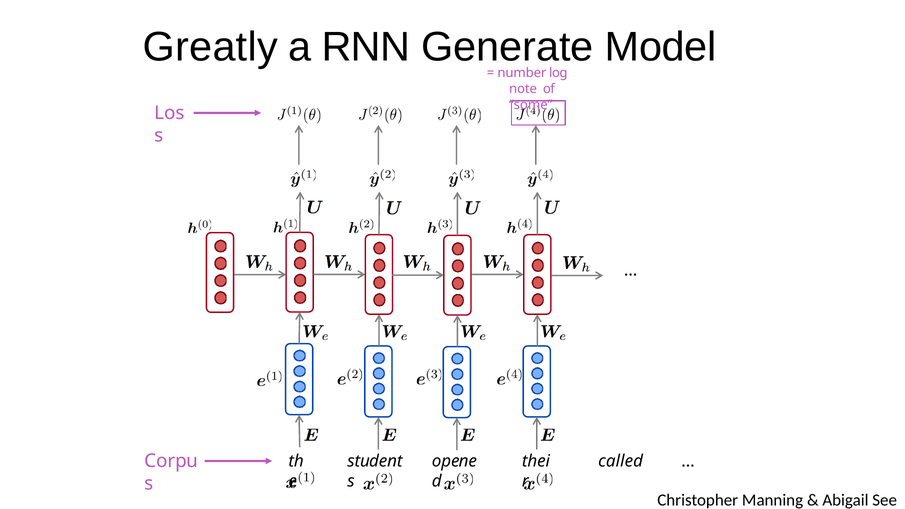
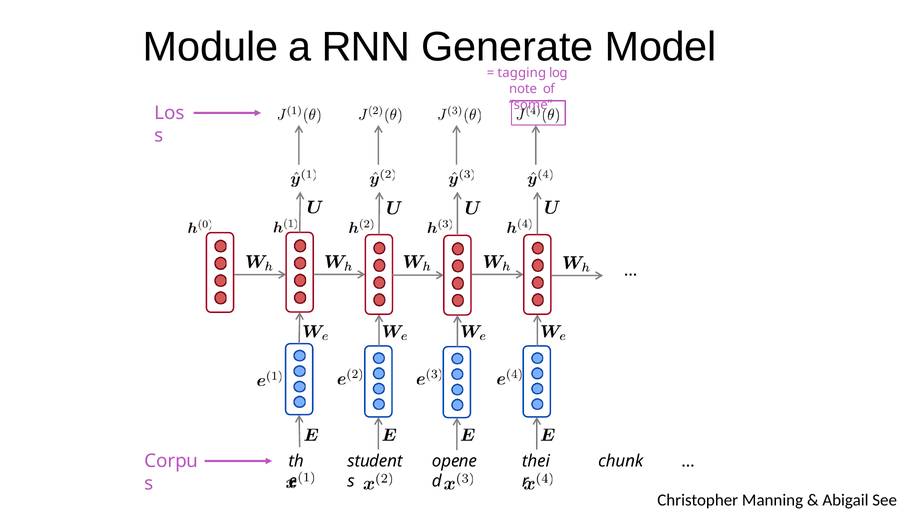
Greatly: Greatly -> Module (210, 47)
number: number -> tagging (522, 73)
called: called -> chunk (621, 461)
